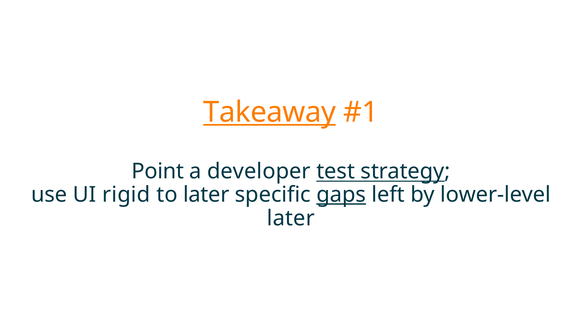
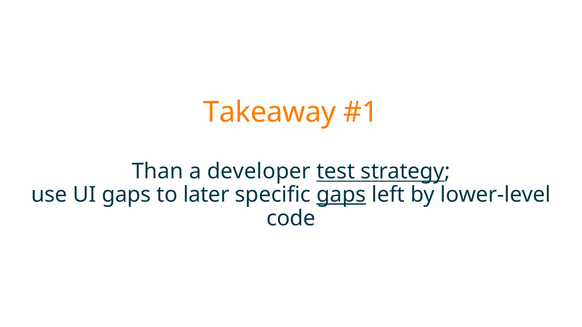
Takeaway underline: present -> none (270, 112)
Point: Point -> Than (158, 171)
UI rigid: rigid -> gaps (126, 195)
later: later -> code (291, 219)
